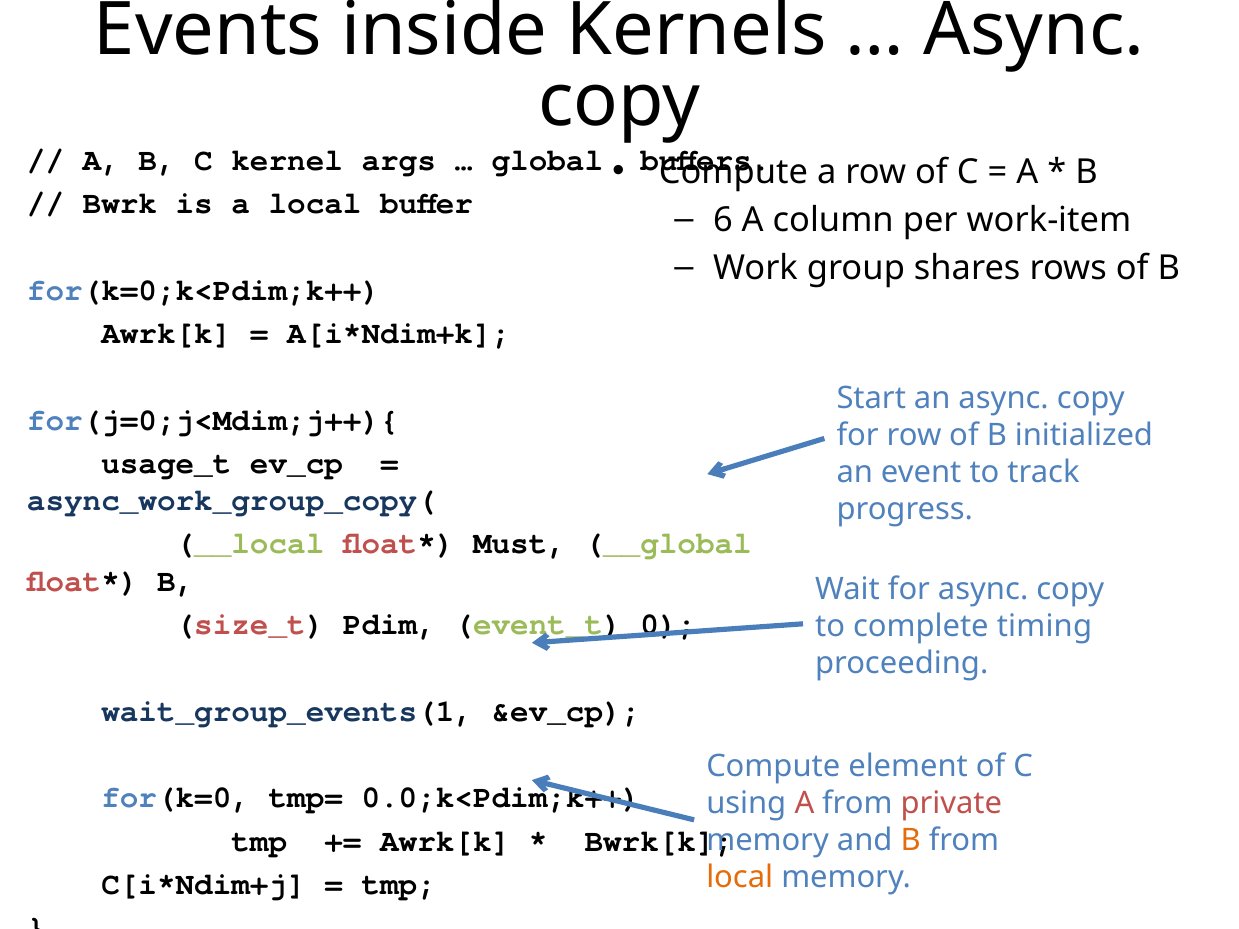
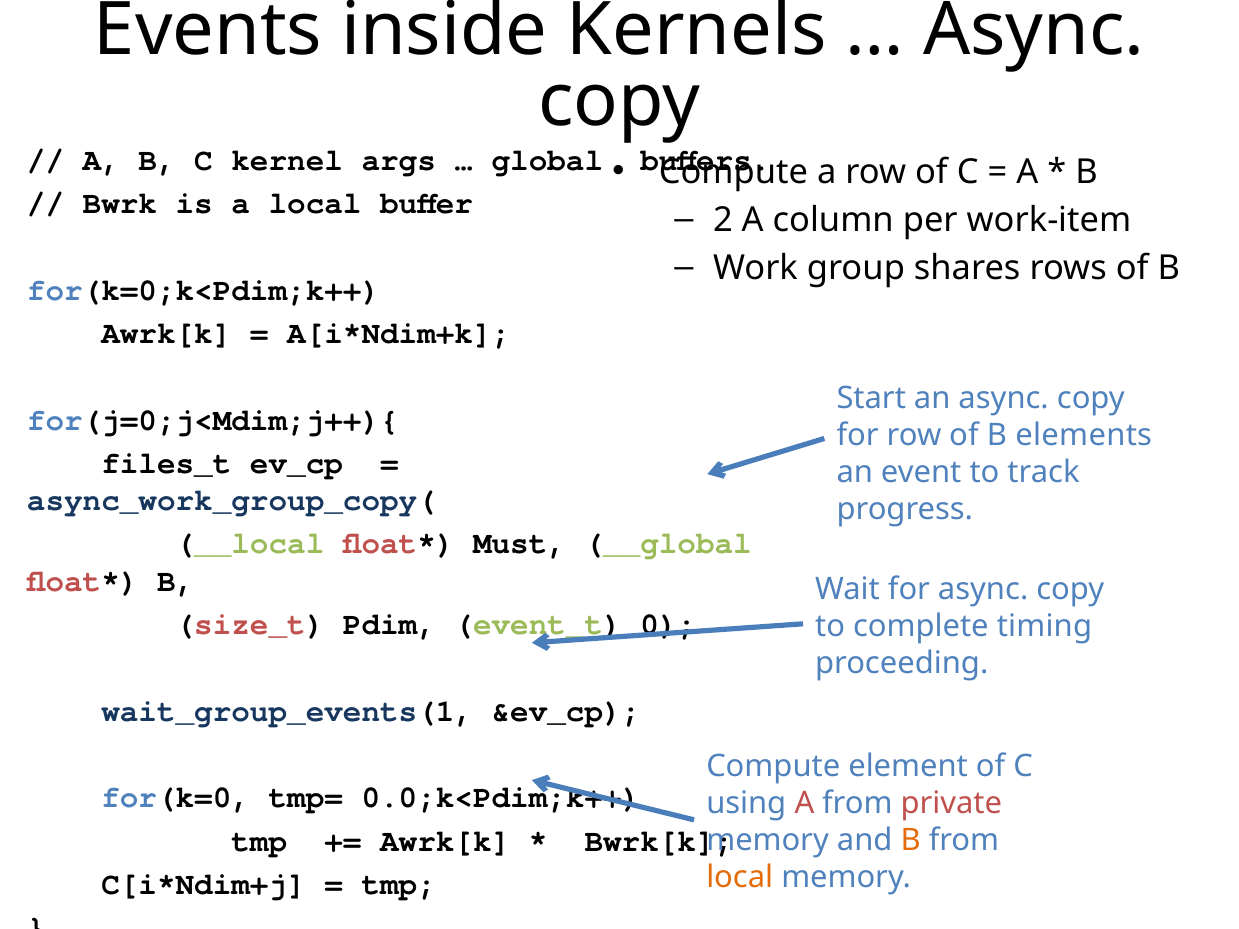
6: 6 -> 2 (723, 220)
initialized: initialized -> elements (1084, 435)
usage_t: usage_t -> files_t (166, 463)
